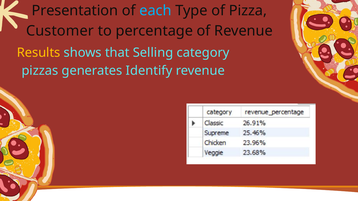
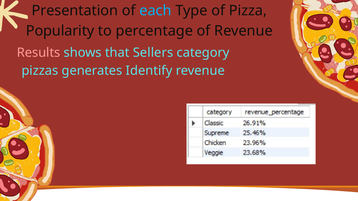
Customer: Customer -> Popularity (60, 31)
Results colour: yellow -> pink (39, 53)
Selling: Selling -> Sellers (153, 53)
